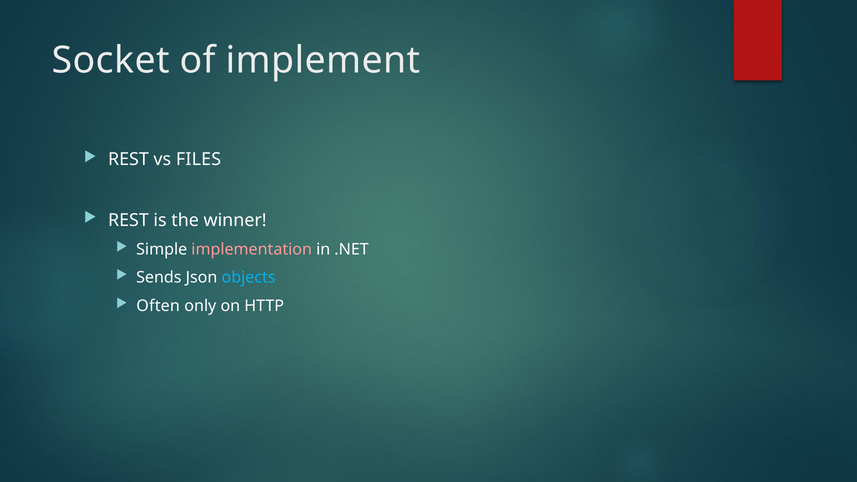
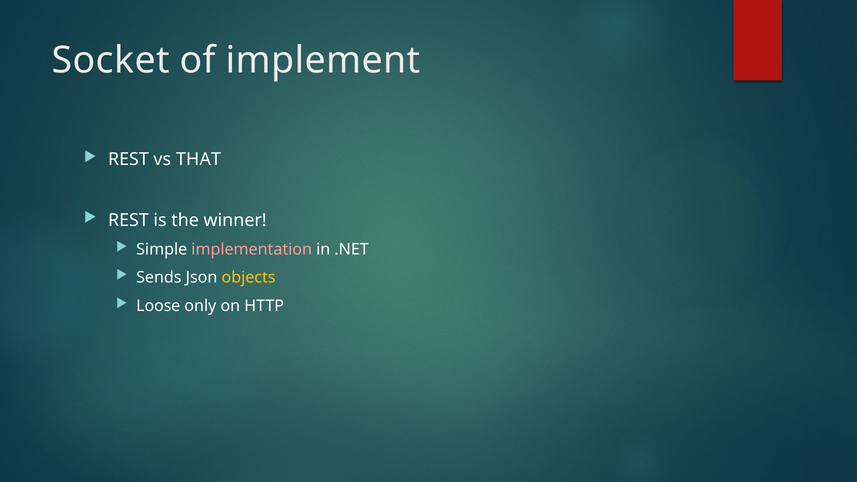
FILES: FILES -> THAT (199, 159)
objects colour: light blue -> yellow (249, 278)
Often: Often -> Loose (158, 306)
